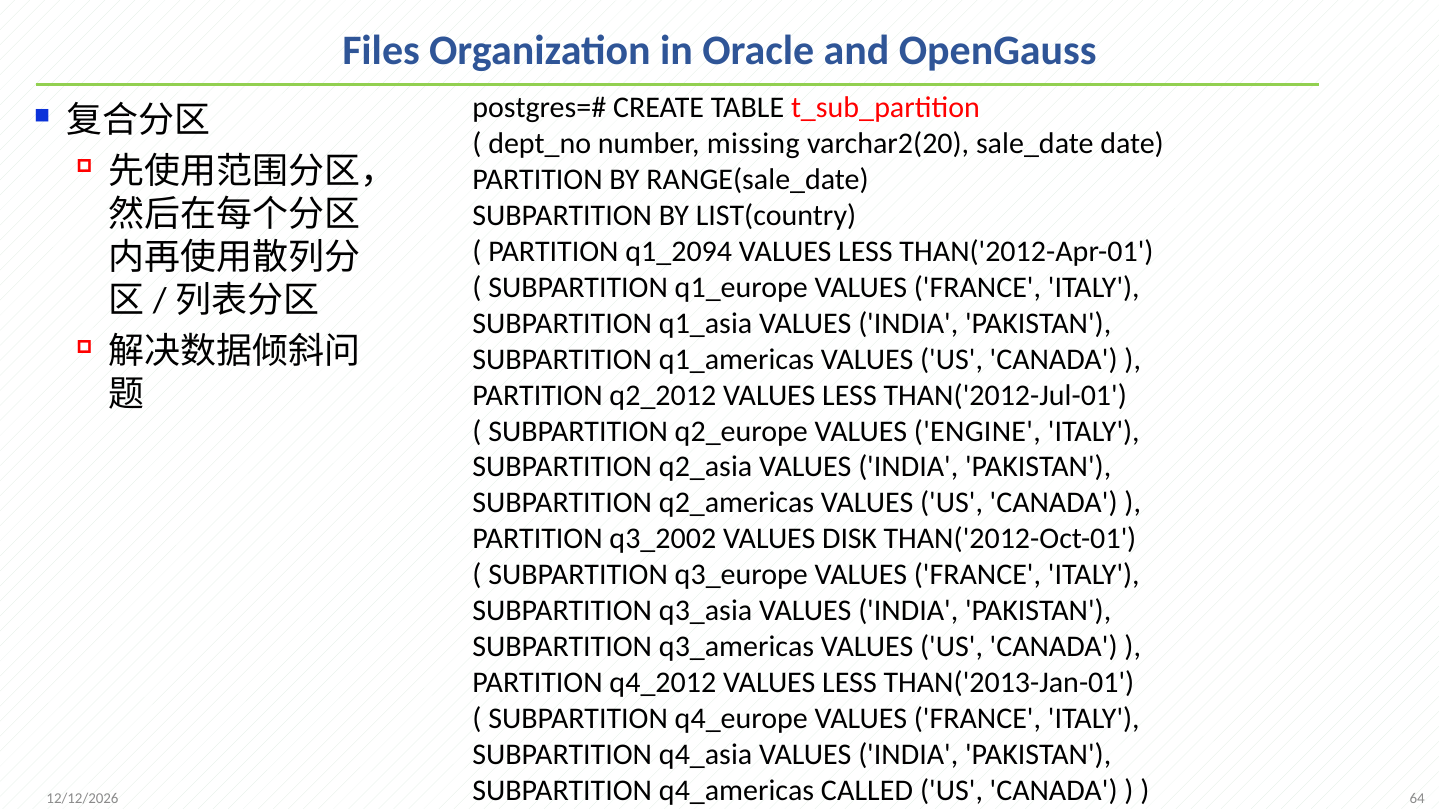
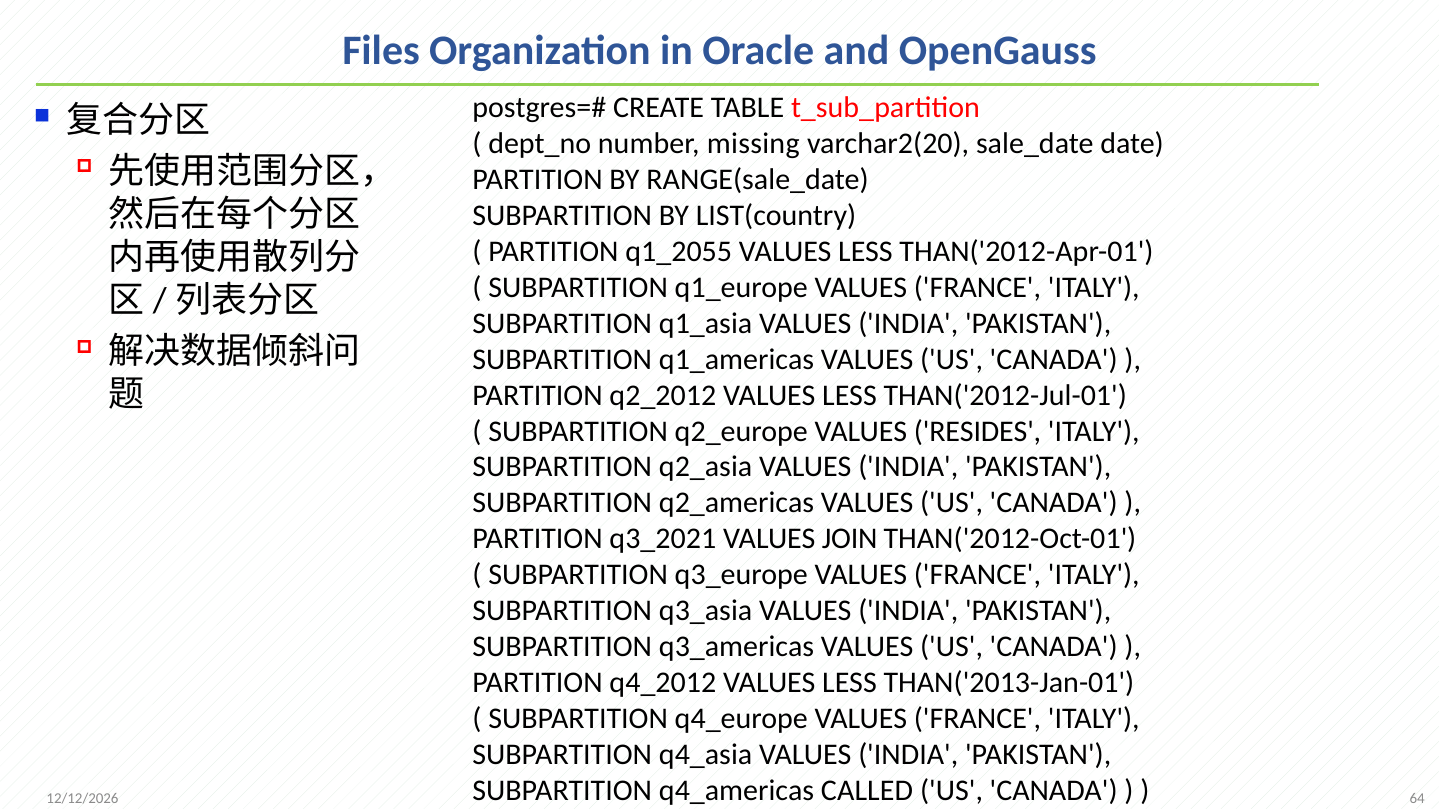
q1_2094: q1_2094 -> q1_2055 (679, 251)
ENGINE: ENGINE -> RESIDES (978, 431)
q3_2002: q3_2002 -> q3_2021 (663, 539)
DISK: DISK -> JOIN (850, 539)
